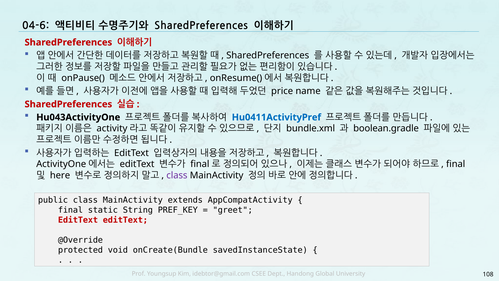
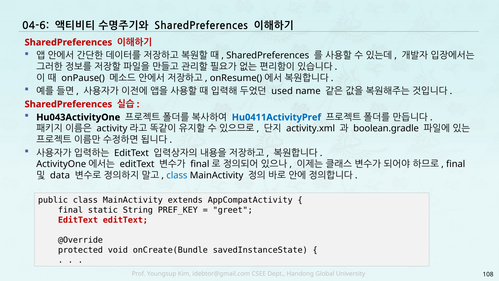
price: price -> used (282, 91)
bundle.xml: bundle.xml -> activity.xml (311, 128)
here: here -> data (60, 175)
class colour: purple -> blue (177, 175)
